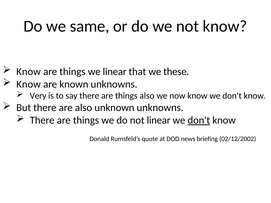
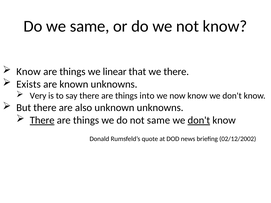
we these: these -> there (176, 72)
Know: Know -> Exists (29, 84)
things also: also -> into (147, 96)
There underline: none -> present (42, 120)
not linear: linear -> same (158, 120)
